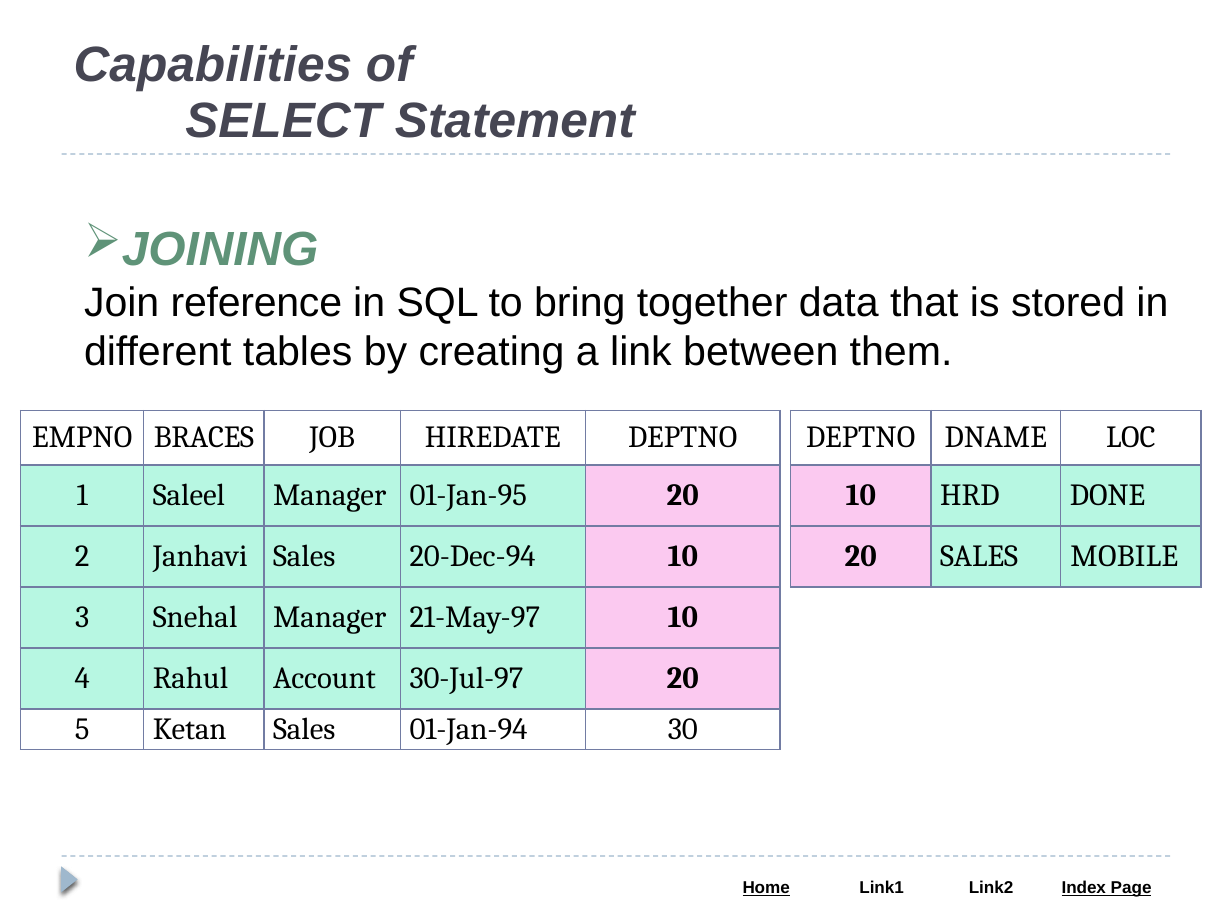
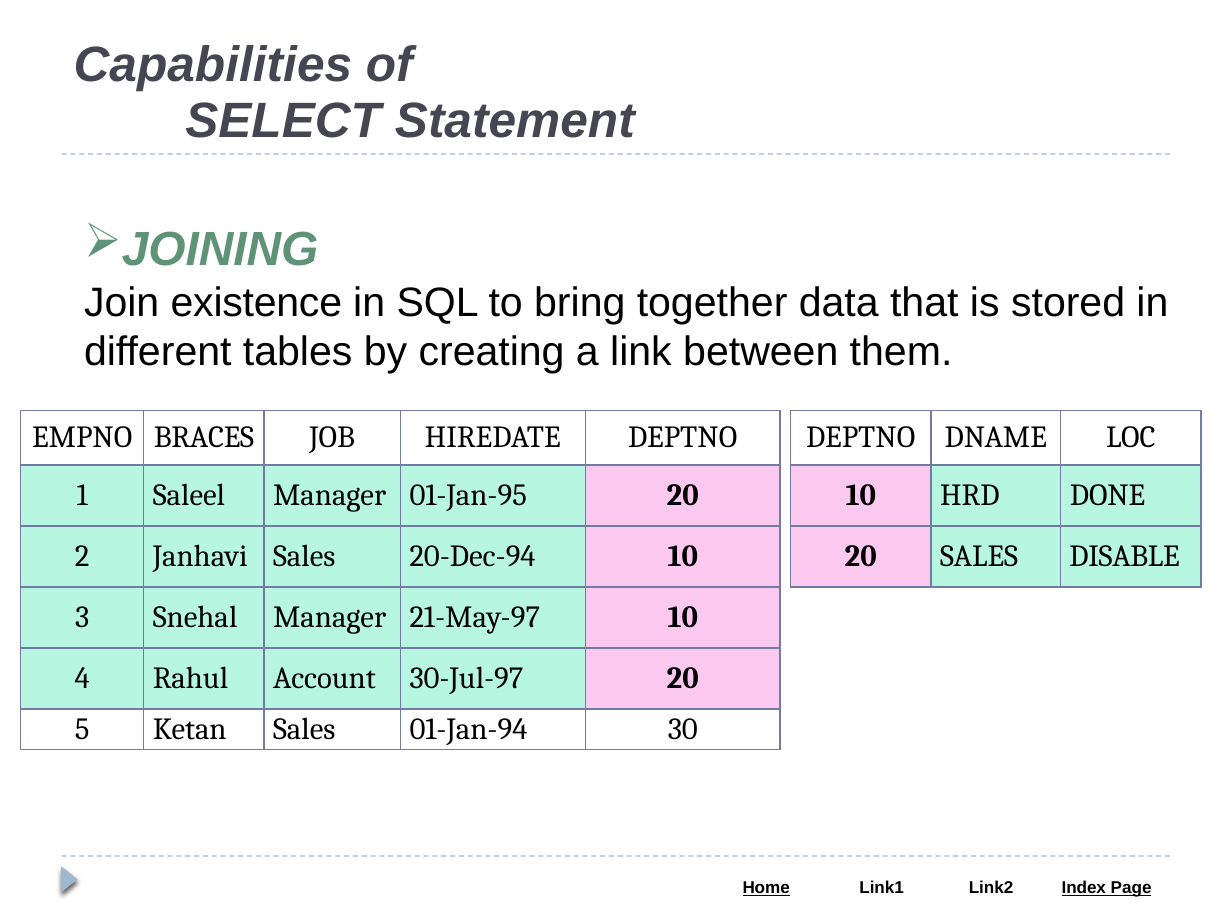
reference: reference -> existence (256, 303)
MOBILE: MOBILE -> DISABLE (1125, 556)
